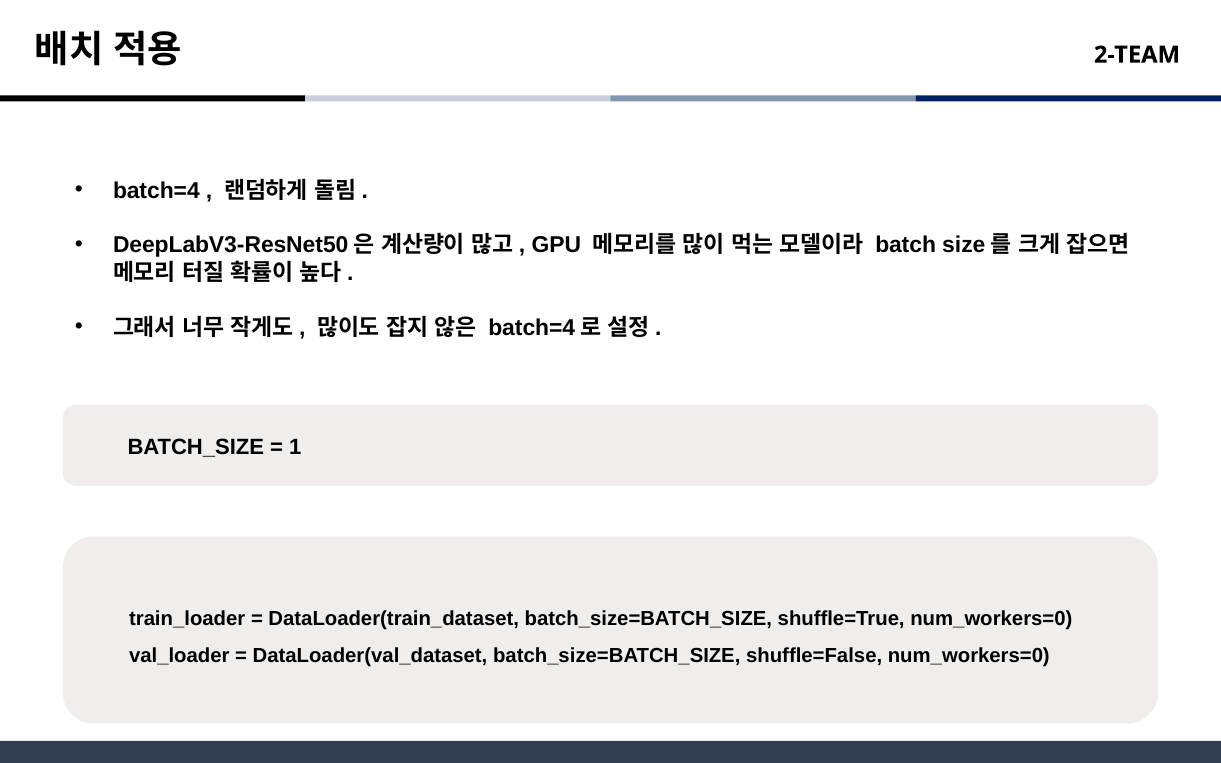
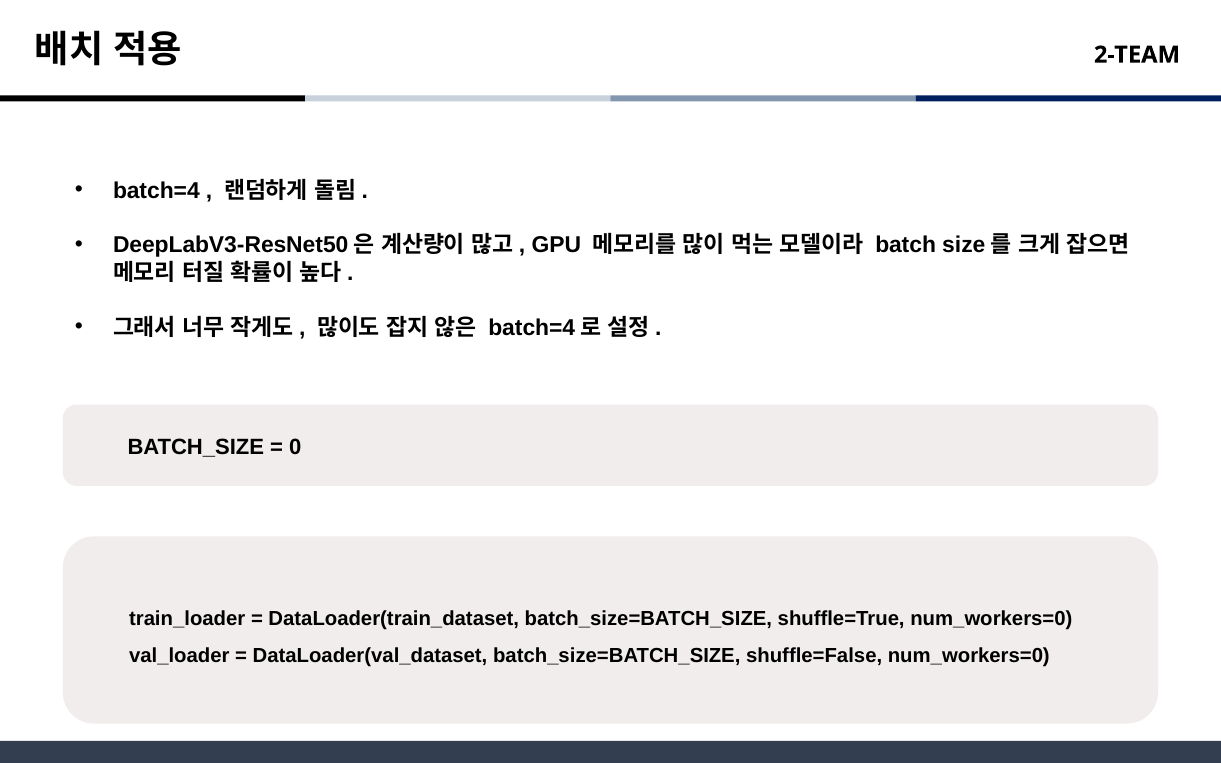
1: 1 -> 0 (295, 447)
